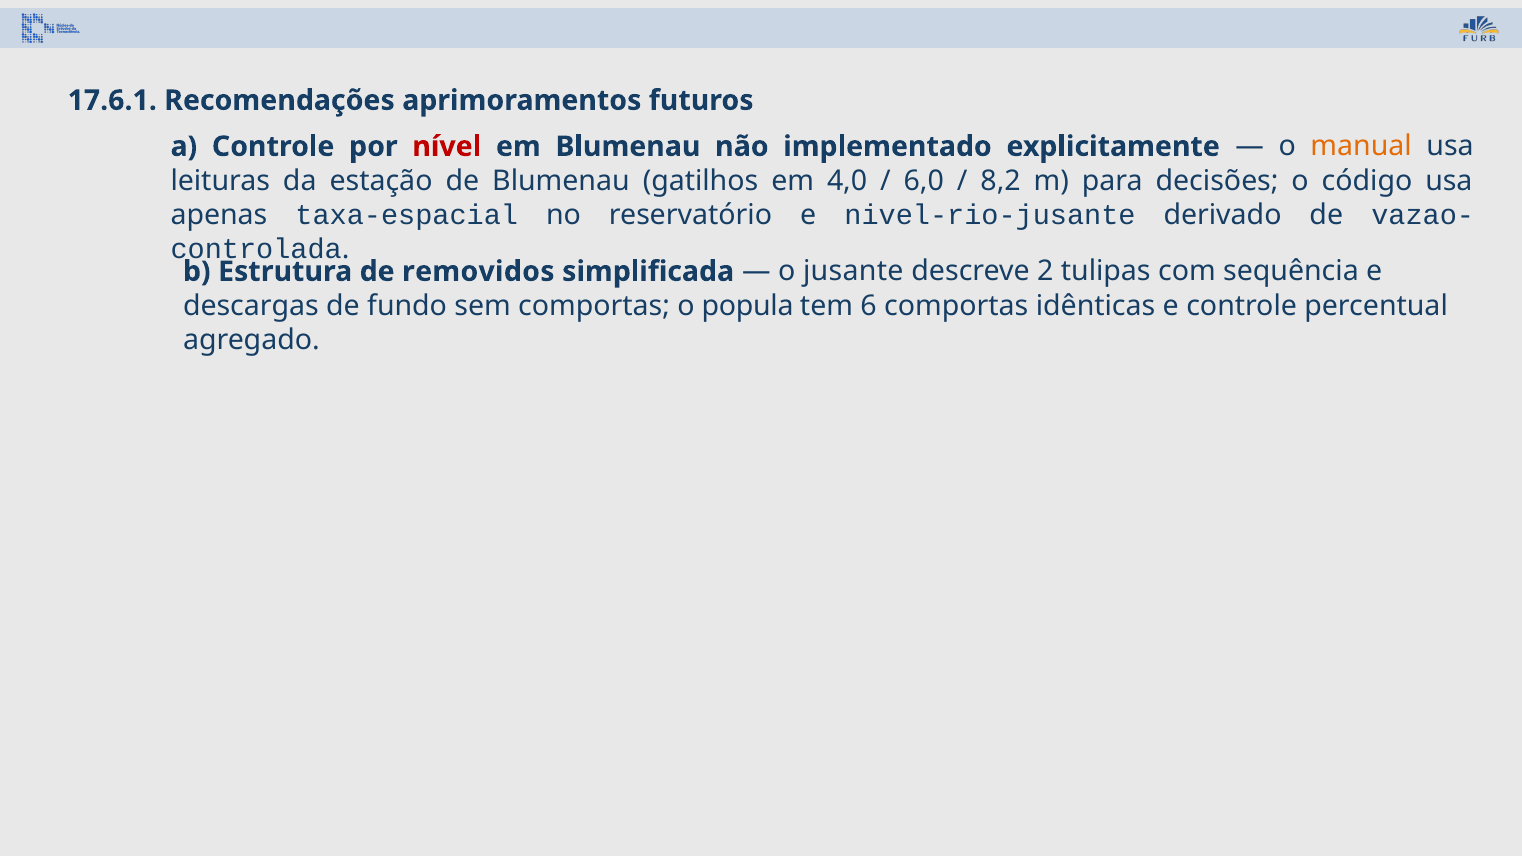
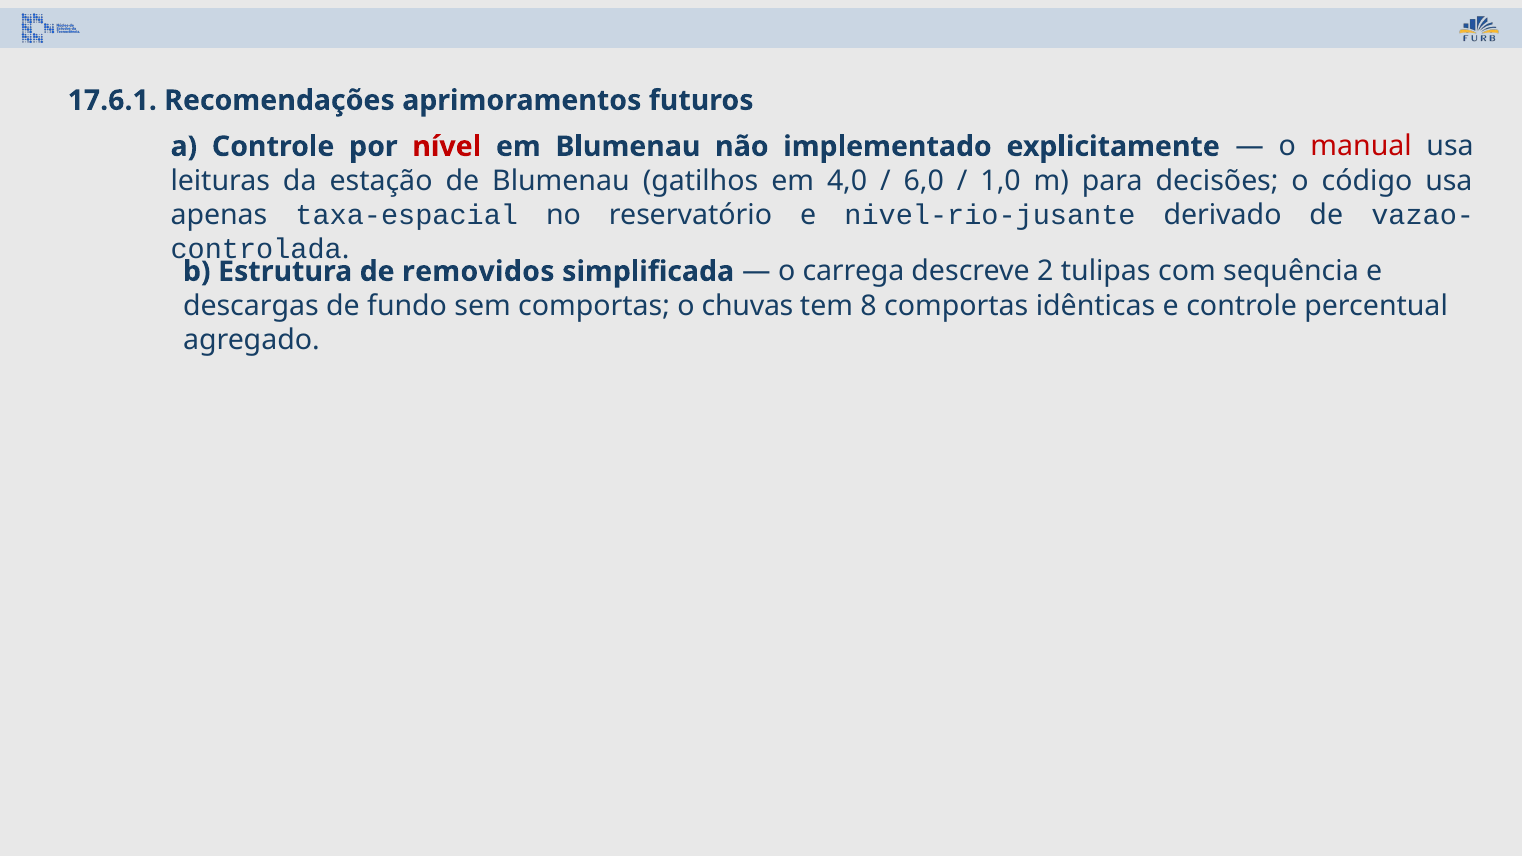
manual colour: orange -> red (1361, 147)
8,2: 8,2 -> 1,0 (1001, 181)
jusante: jusante -> carrega (853, 272)
popula: popula -> chuvas (748, 306)
6: 6 -> 8 (869, 306)
